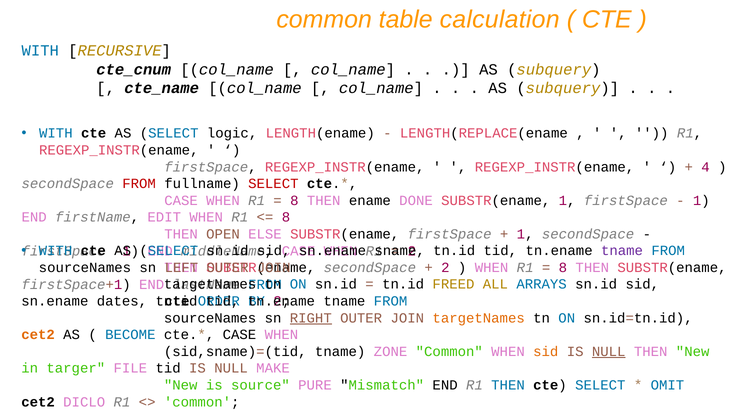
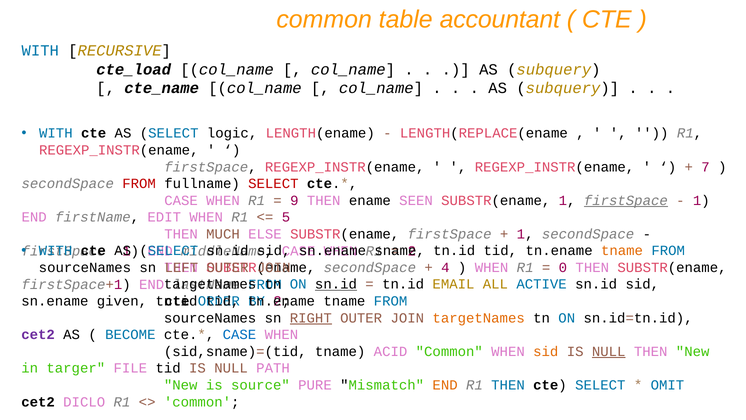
calculation: calculation -> accountant (500, 19)
cte_cnum: cte_cnum -> cte_load (134, 69)
4: 4 -> 7 (706, 167)
8: 8 -> 9 (294, 200)
DONE: DONE -> SEEN (416, 200)
firstSpace underline: none -> present (626, 200)
8: 8 -> 5 (286, 217)
OPEN: OPEN -> MUCH (223, 234)
tname colour: purple -> orange (622, 250)
2: 2 -> 4 (445, 268)
8: 8 -> 0 (563, 268)
sn.id underline: none -> present (336, 284)
FREED: FREED -> EMAIL (453, 284)
ARRAYS: ARRAYS -> ACTIVE (542, 284)
dates: dates -> given (122, 301)
cet2 colour: orange -> purple (38, 334)
CASE colour: black -> blue (239, 334)
ZONE: ZONE -> ACID (391, 351)
MAKE: MAKE -> PATH (273, 368)
END colour: black -> orange (445, 385)
